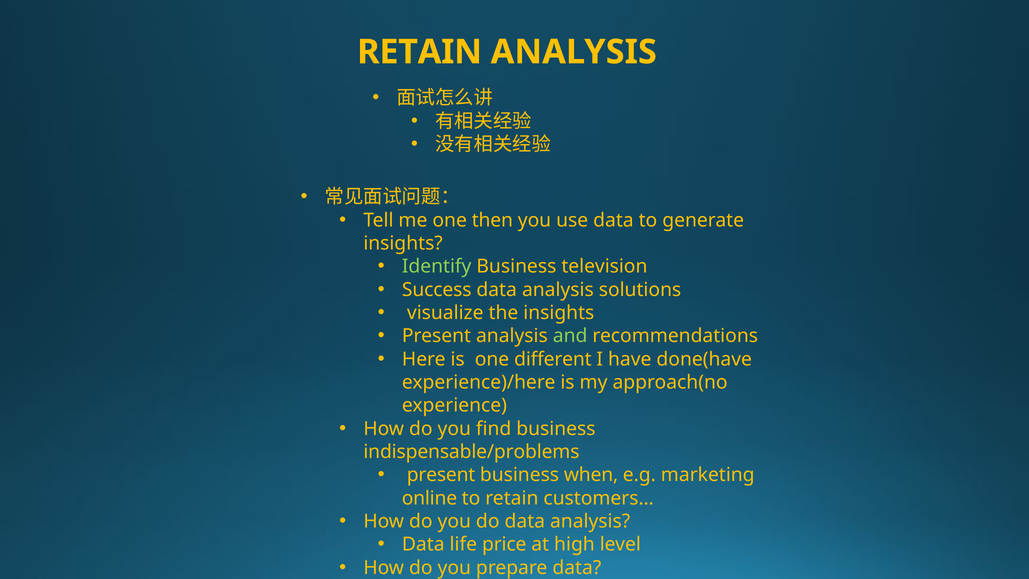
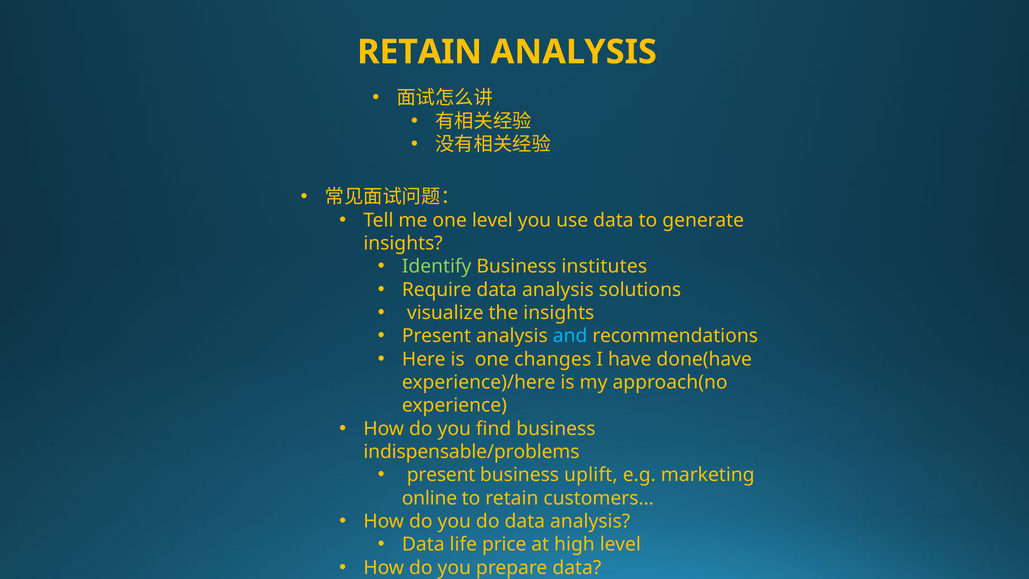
one then: then -> level (492, 220)
television: television -> institutes (604, 267)
Success: Success -> Require (437, 290)
and colour: light green -> light blue (570, 336)
different: different -> changes (553, 359)
when: when -> uplift (591, 475)
